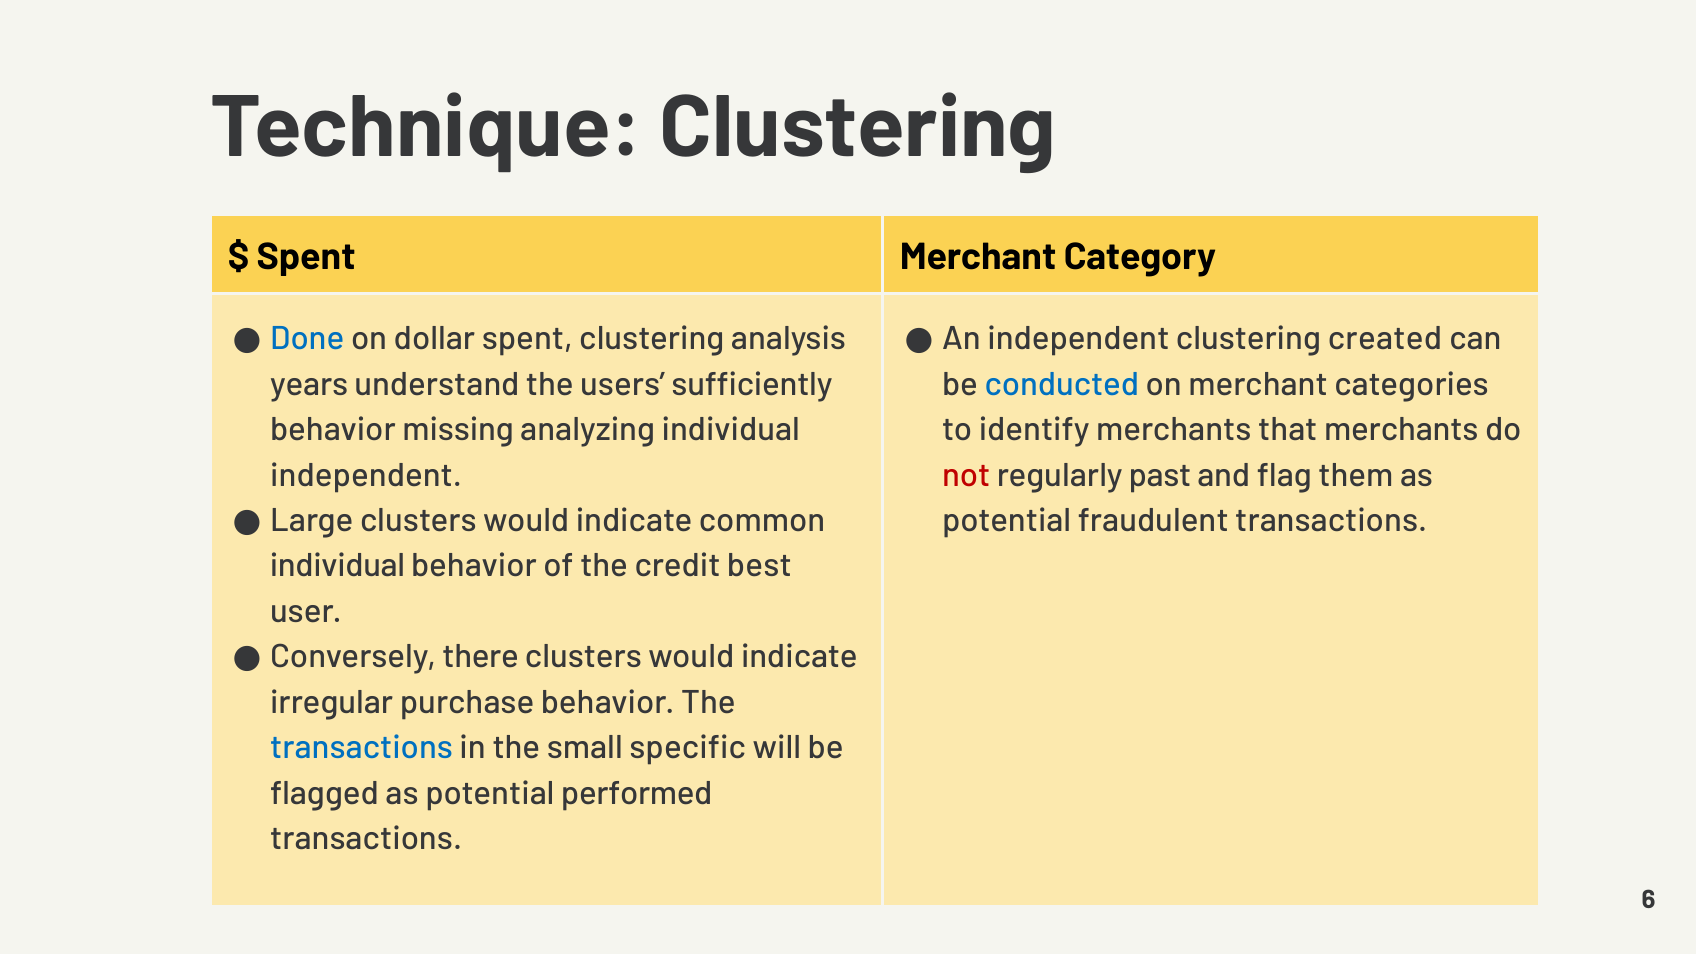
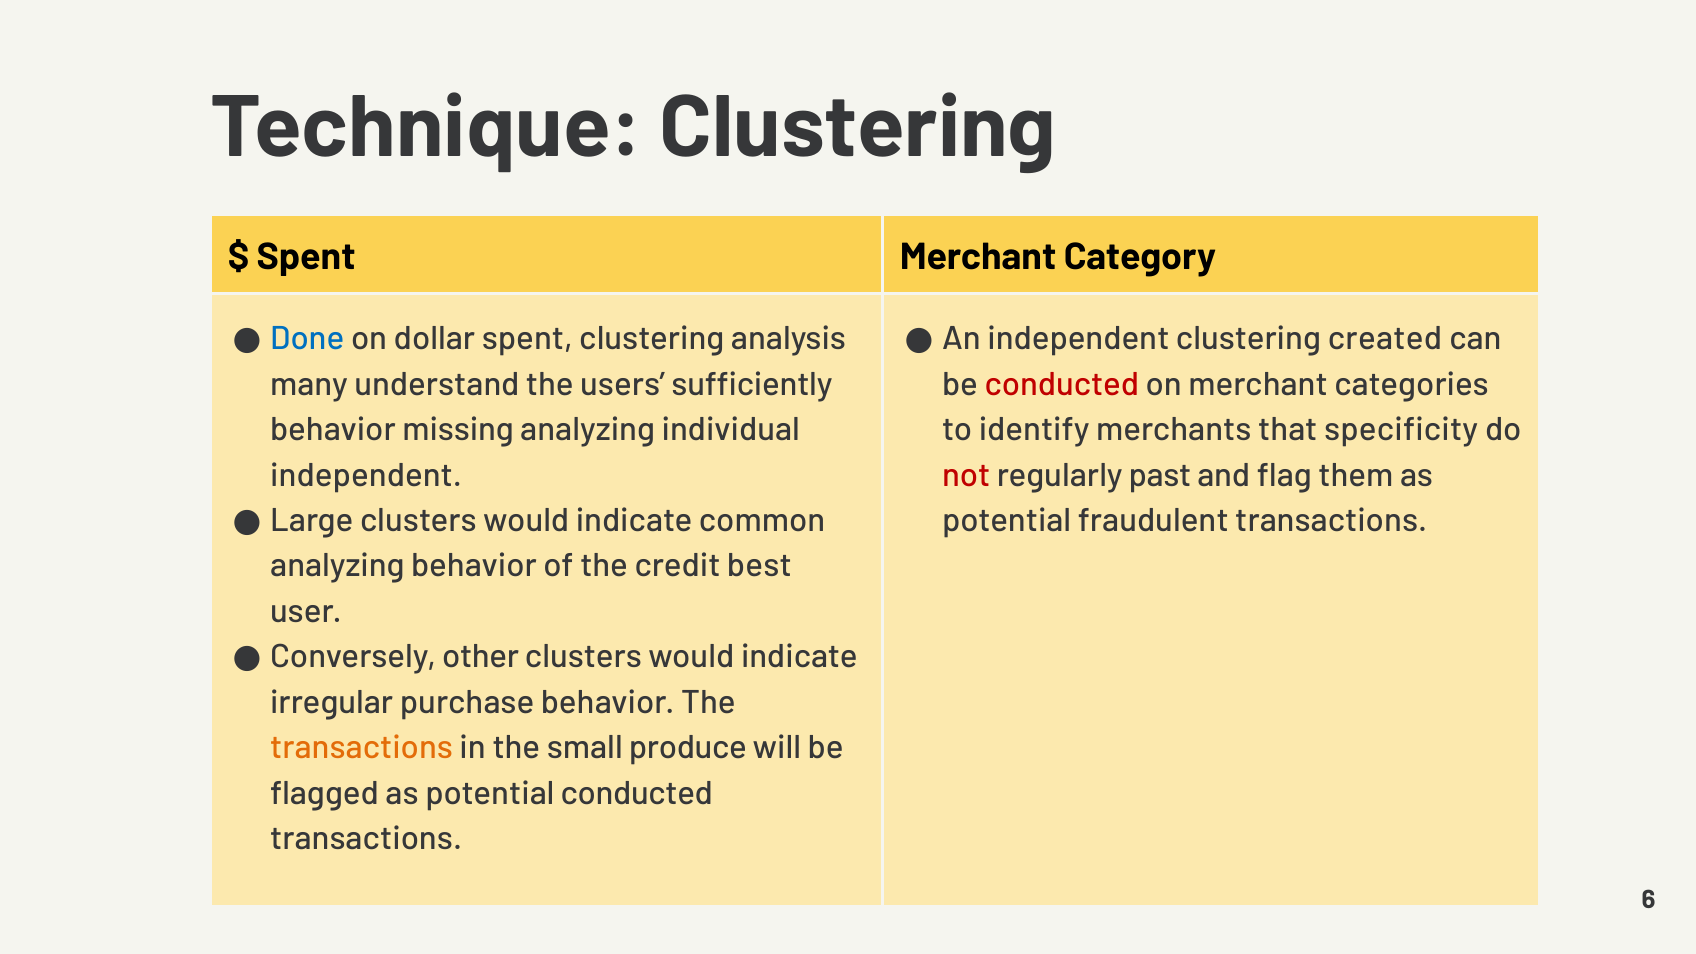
years: years -> many (309, 384)
conducted colour: blue -> red (1062, 384)
that merchants: merchants -> specificity (1401, 430)
individual: individual -> analyzing (337, 566)
there: there -> other (481, 657)
transactions colour: blue -> orange (362, 748)
specific: specific -> produce (688, 748)
potential performed: performed -> conducted (637, 793)
